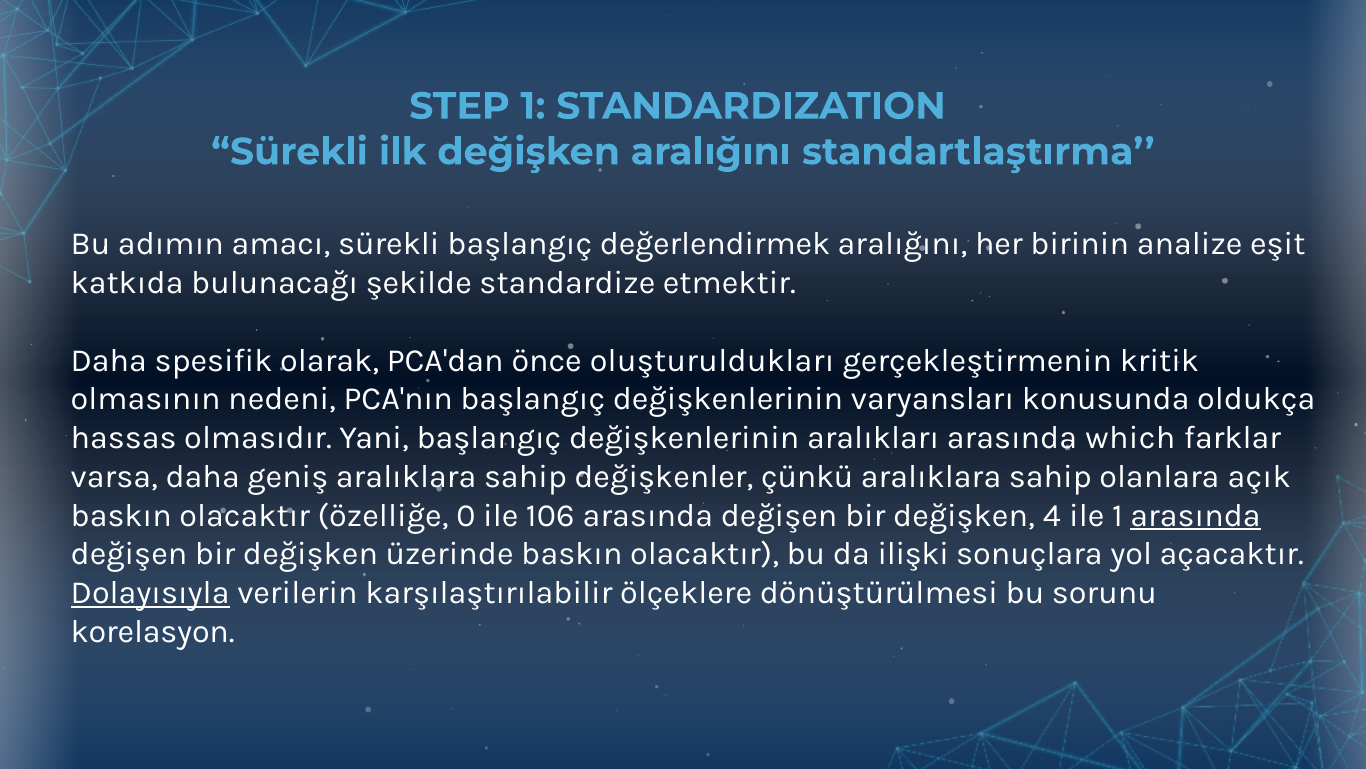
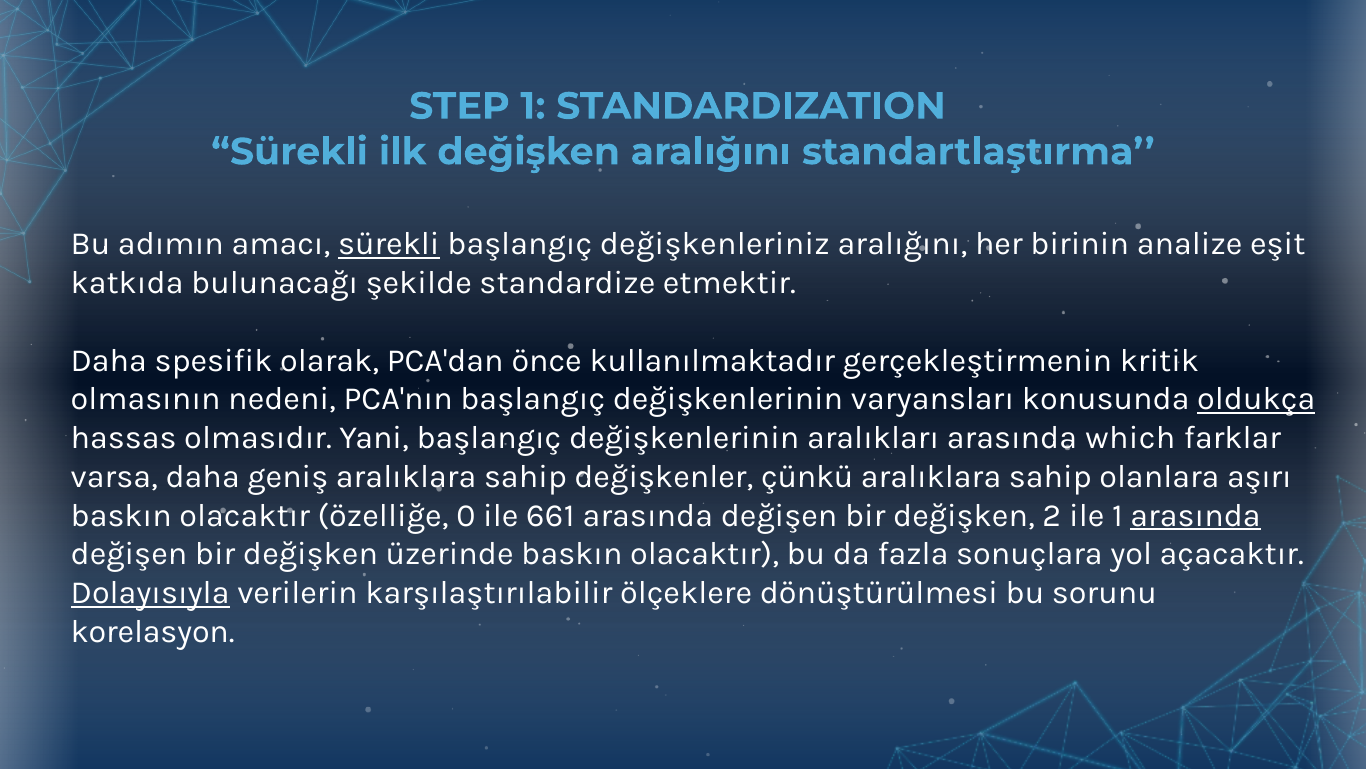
sürekli underline: none -> present (389, 244)
değerlendirmek: değerlendirmek -> değişkenleriniz (715, 244)
oluşturuldukları: oluşturuldukları -> kullanılmaktadır (712, 360)
oldukça underline: none -> present (1256, 399)
açık: açık -> aşırı (1259, 476)
106: 106 -> 661 (550, 515)
4: 4 -> 2 (1052, 515)
ilişki: ilişki -> fazla (913, 554)
